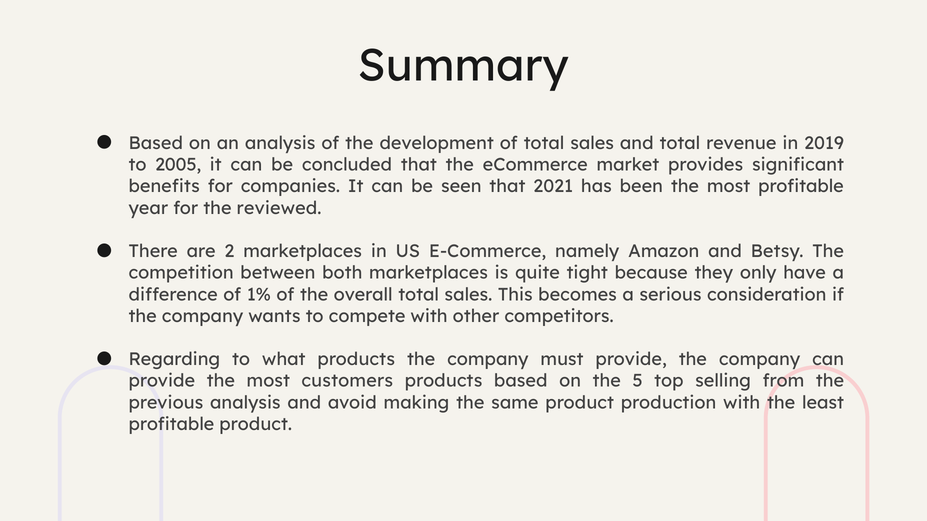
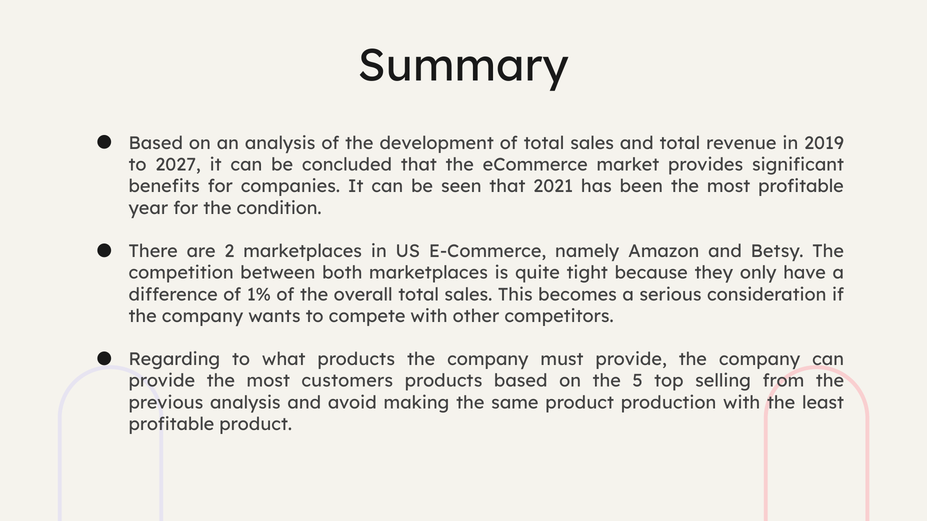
2005: 2005 -> 2027 (178, 165)
reviewed: reviewed -> condition (279, 208)
